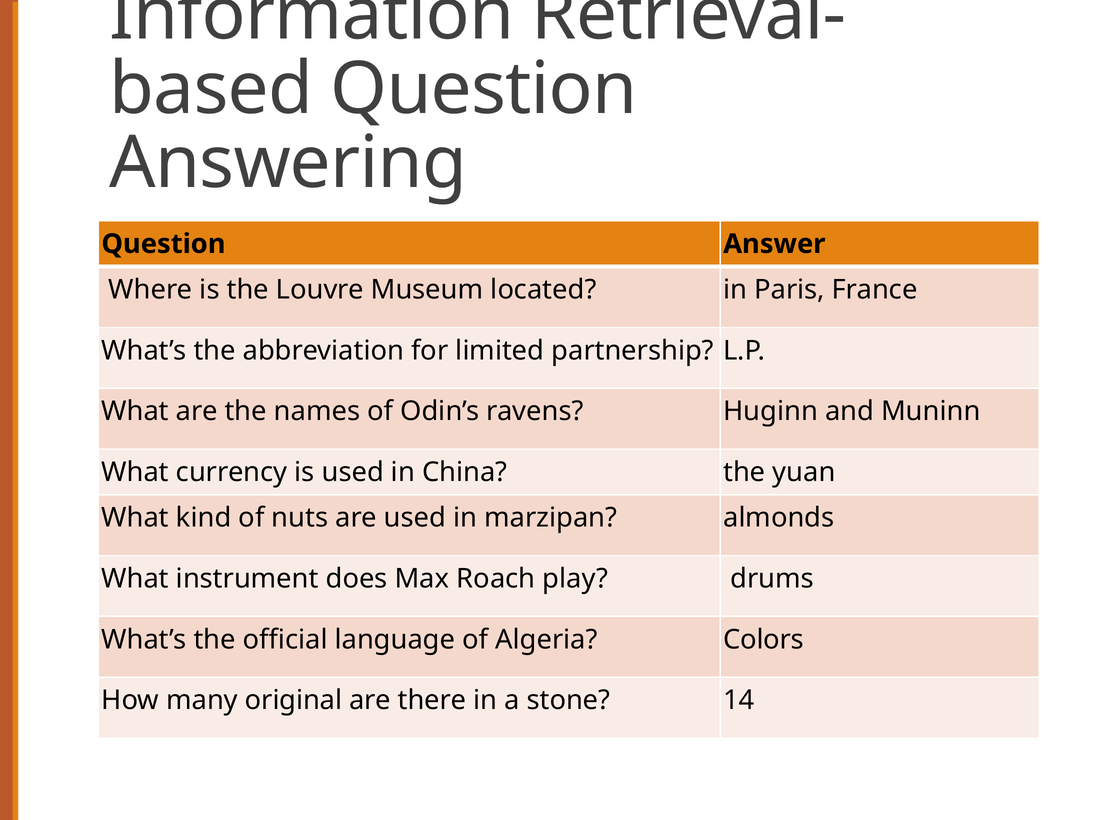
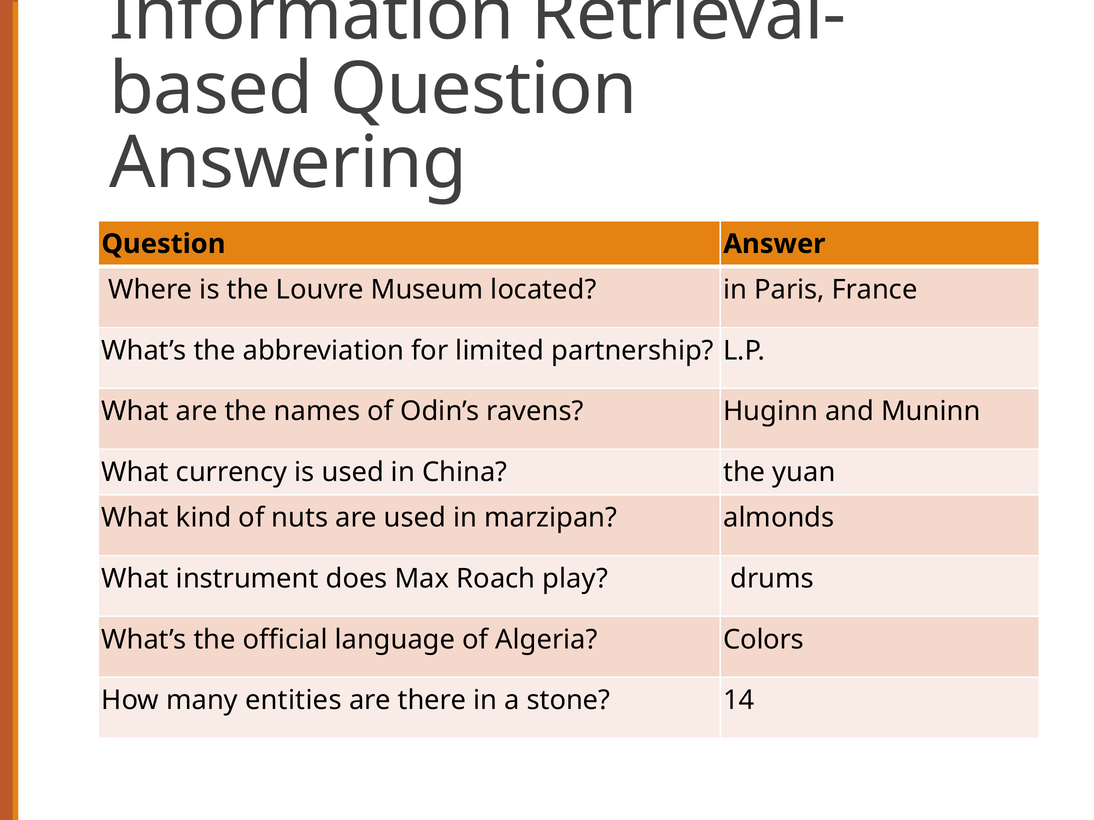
original: original -> entities (293, 701)
